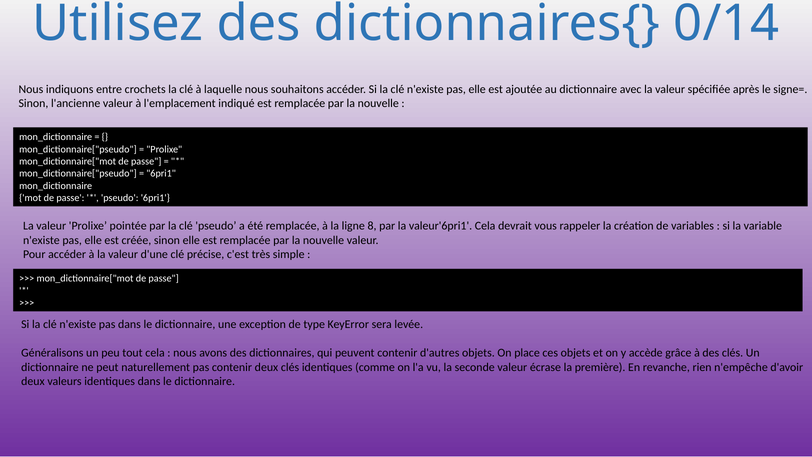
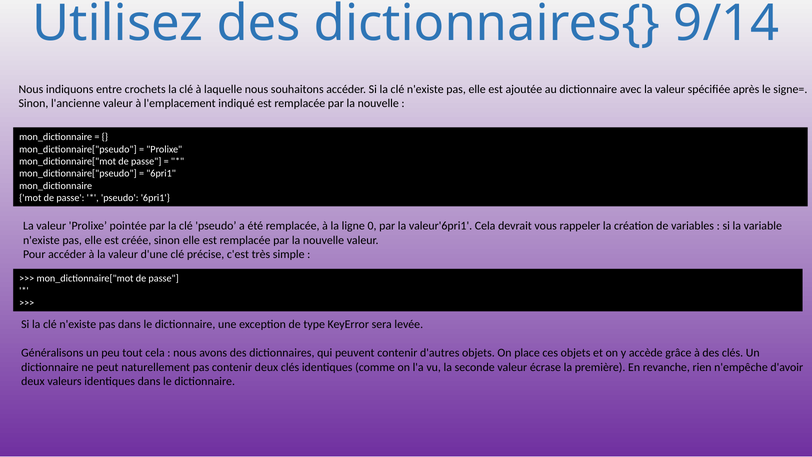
0/14: 0/14 -> 9/14 (726, 23)
8: 8 -> 0 (372, 226)
